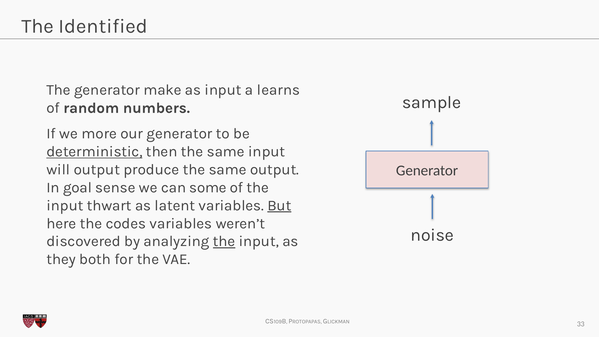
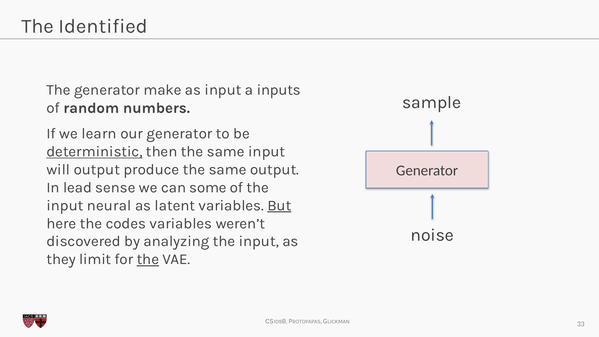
learns: learns -> inputs (279, 90)
more: more -> learn (99, 134)
goal: goal -> lead (78, 187)
thwart: thwart -> neural (109, 205)
the underline: present -> none (224, 241)
both: both -> limit (95, 259)
the underline: none -> present (148, 259)
